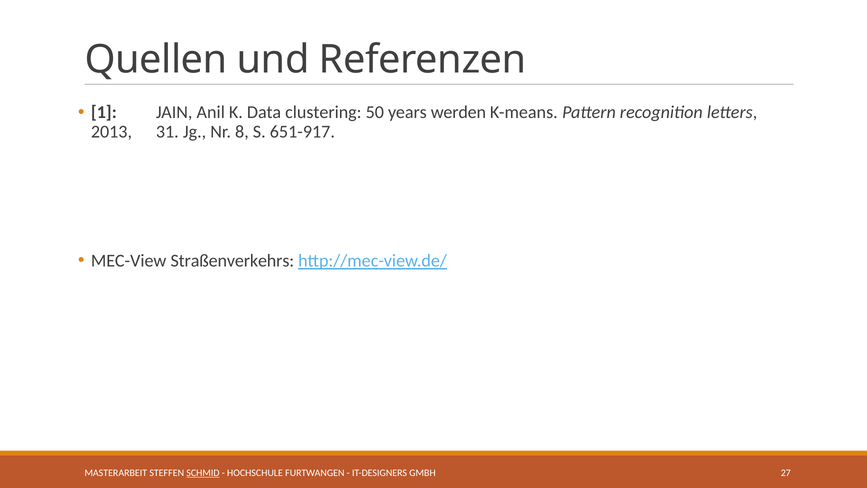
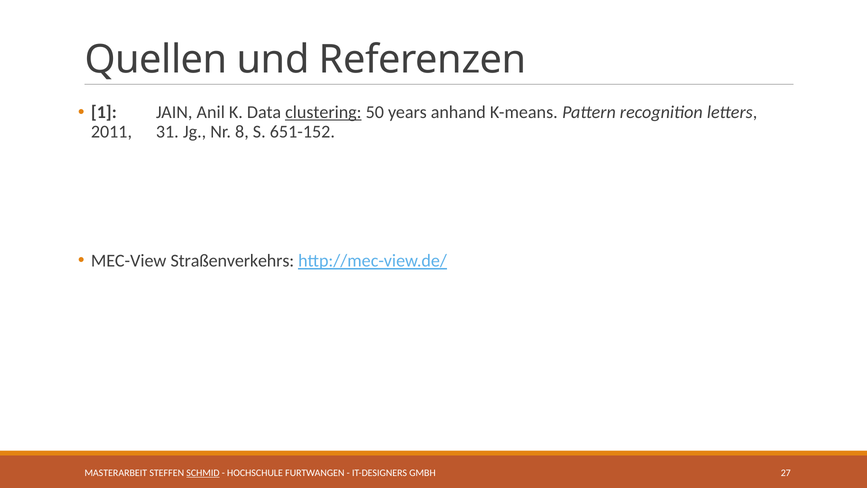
clustering underline: none -> present (323, 112)
werden: werden -> anhand (458, 112)
2013: 2013 -> 2011 (111, 132)
651-917: 651-917 -> 651-152 (302, 132)
